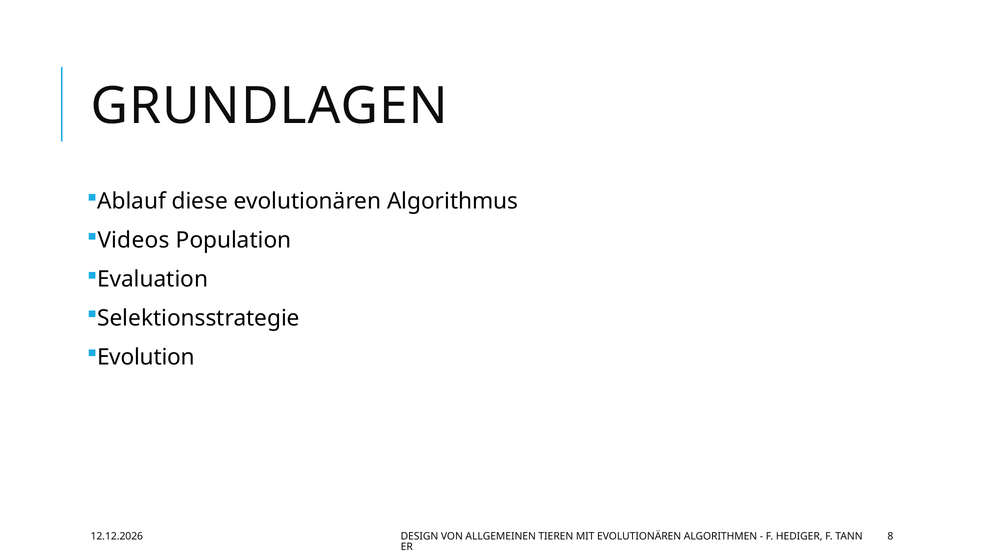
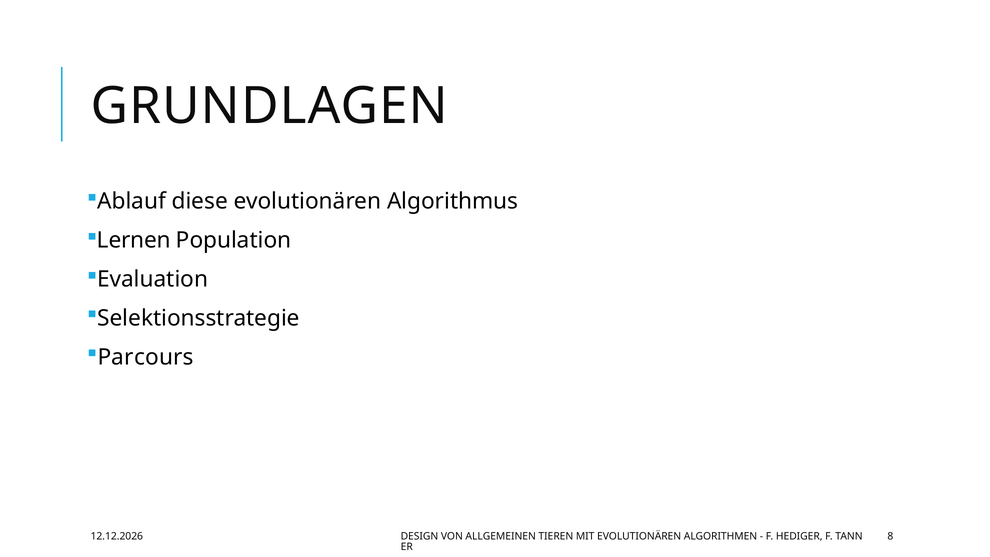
Videos: Videos -> Lernen (134, 240)
Evolution: Evolution -> Parcours (146, 357)
